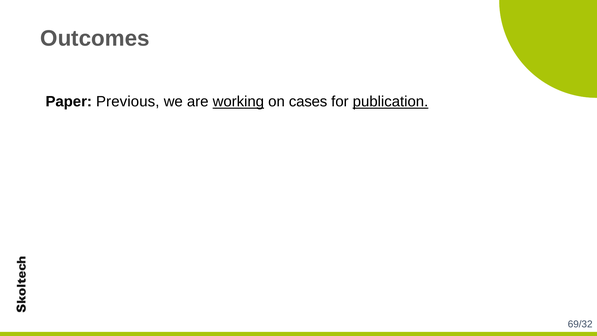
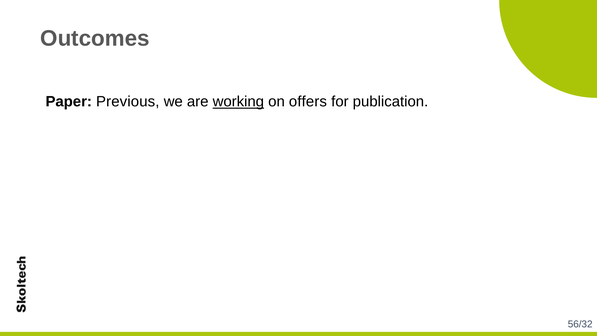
cases: cases -> offers (308, 102)
publication underline: present -> none (390, 102)
69/32: 69/32 -> 56/32 (580, 324)
